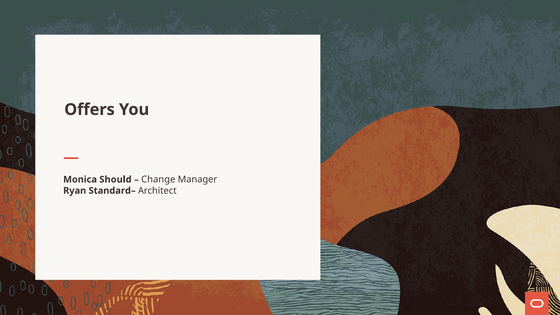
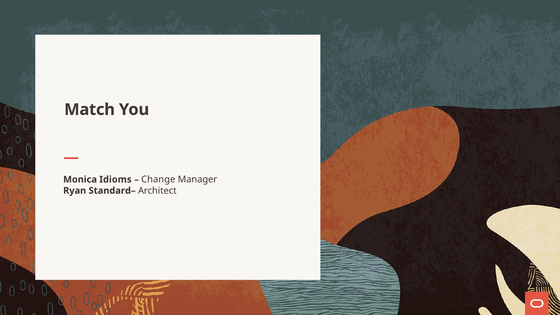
Offers: Offers -> Match (90, 110)
Should: Should -> Idioms (115, 179)
